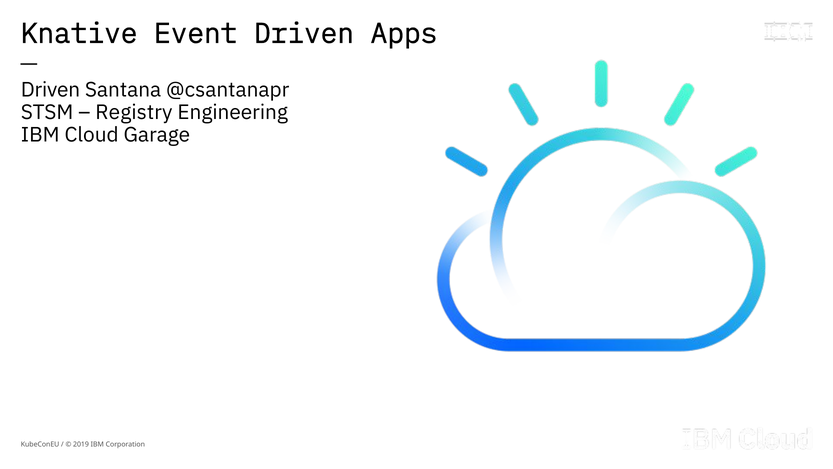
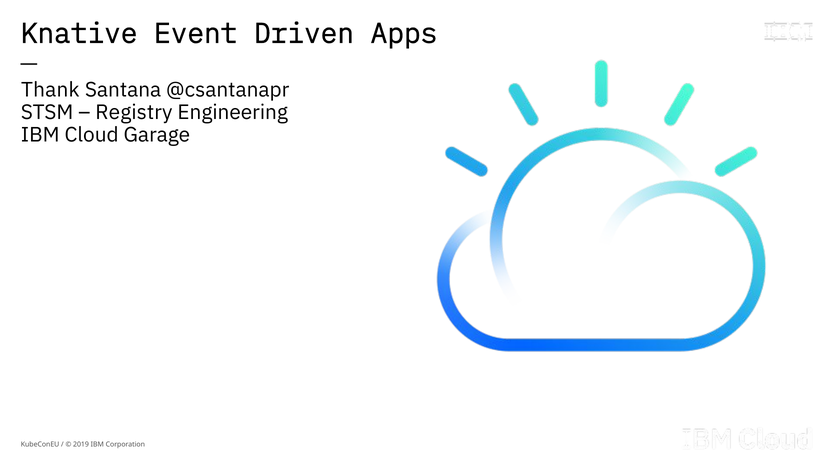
Driven: Driven -> Thank (50, 90)
